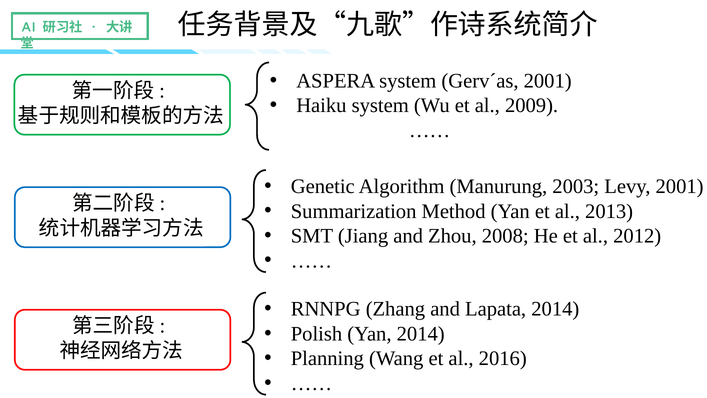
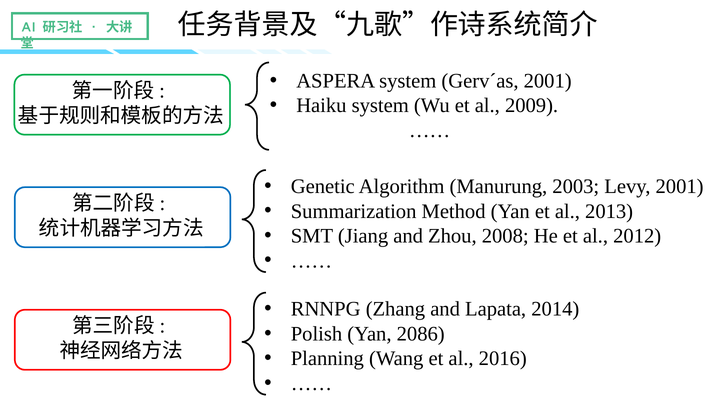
Yan 2014: 2014 -> 2086 (421, 334)
